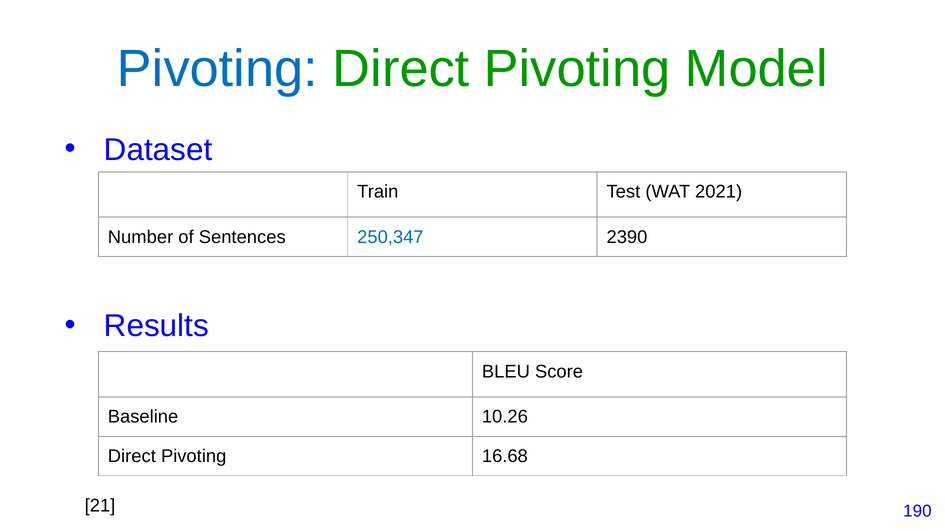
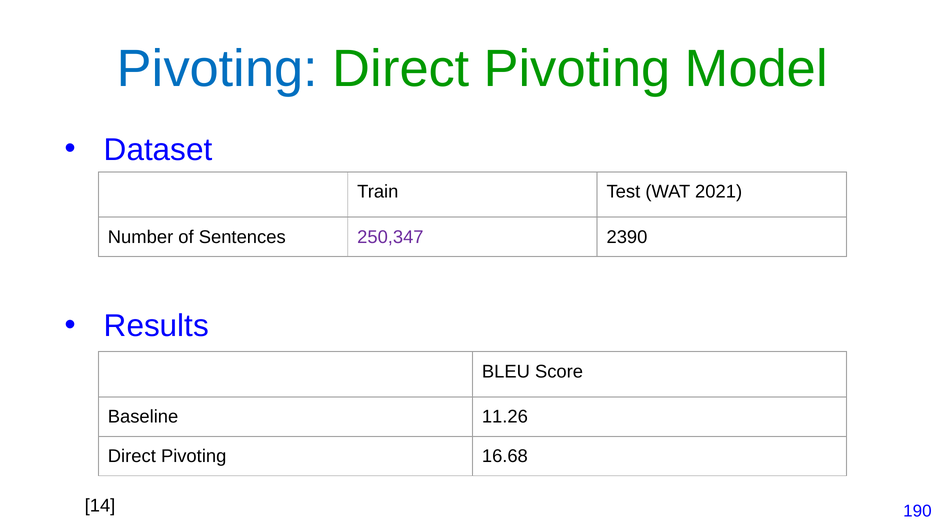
250,347 colour: blue -> purple (390, 237)
10.26: 10.26 -> 11.26 (505, 417)
21: 21 -> 14 (100, 506)
